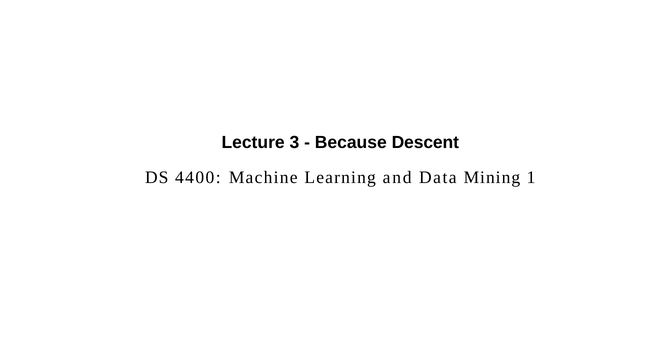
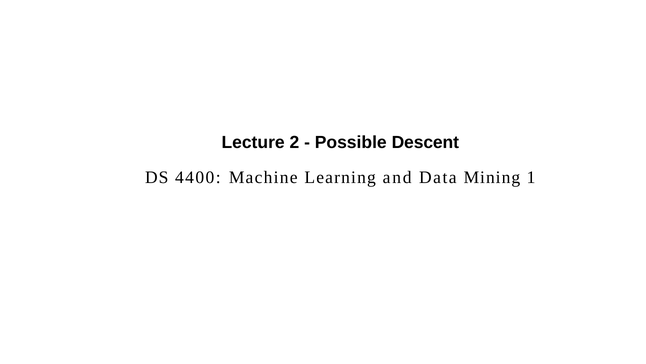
3: 3 -> 2 (294, 142)
Because: Because -> Possible (351, 142)
